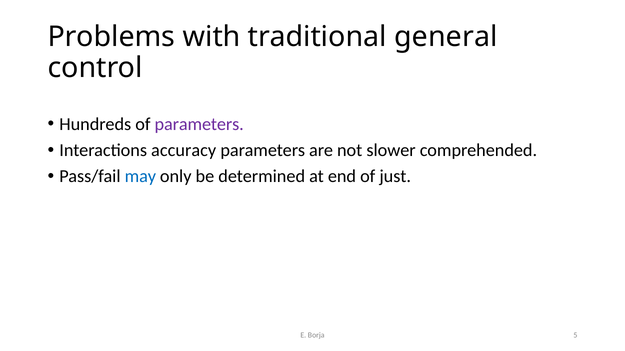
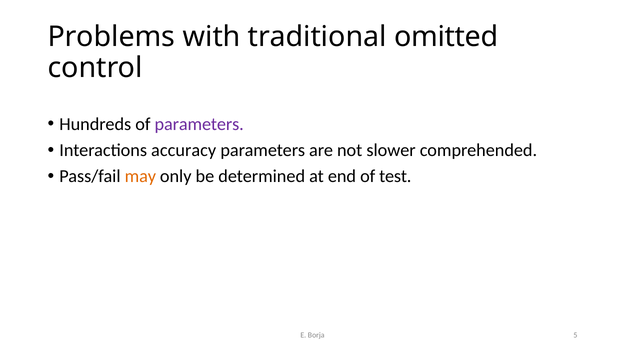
general: general -> omitted (446, 37)
may colour: blue -> orange (140, 177)
just: just -> test (395, 177)
